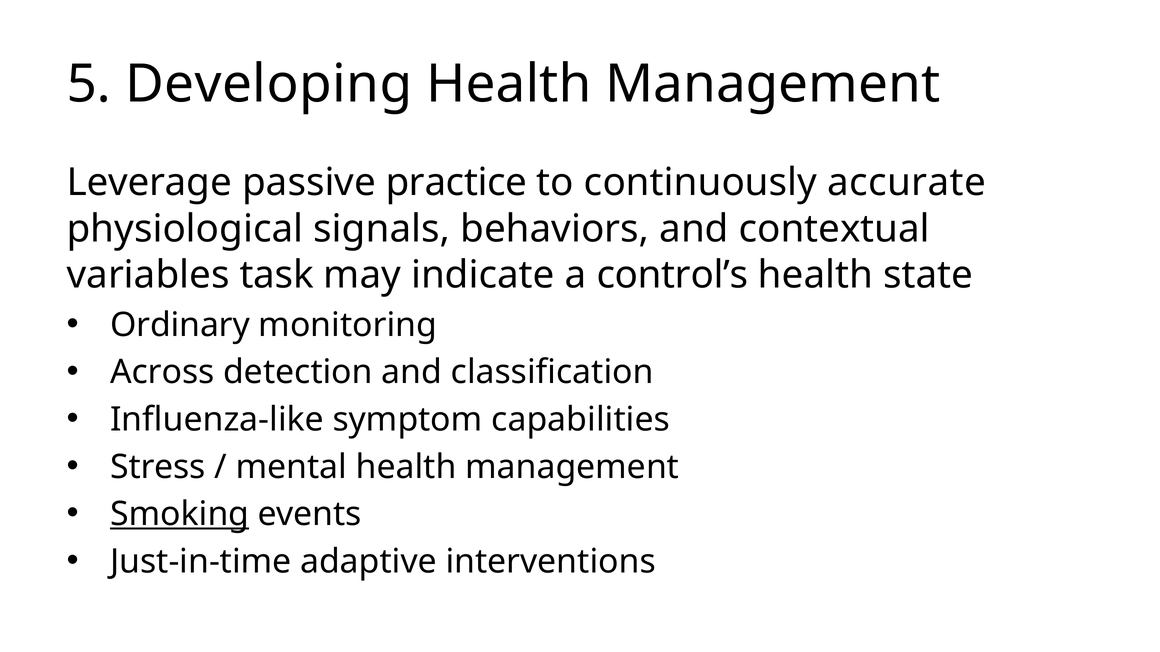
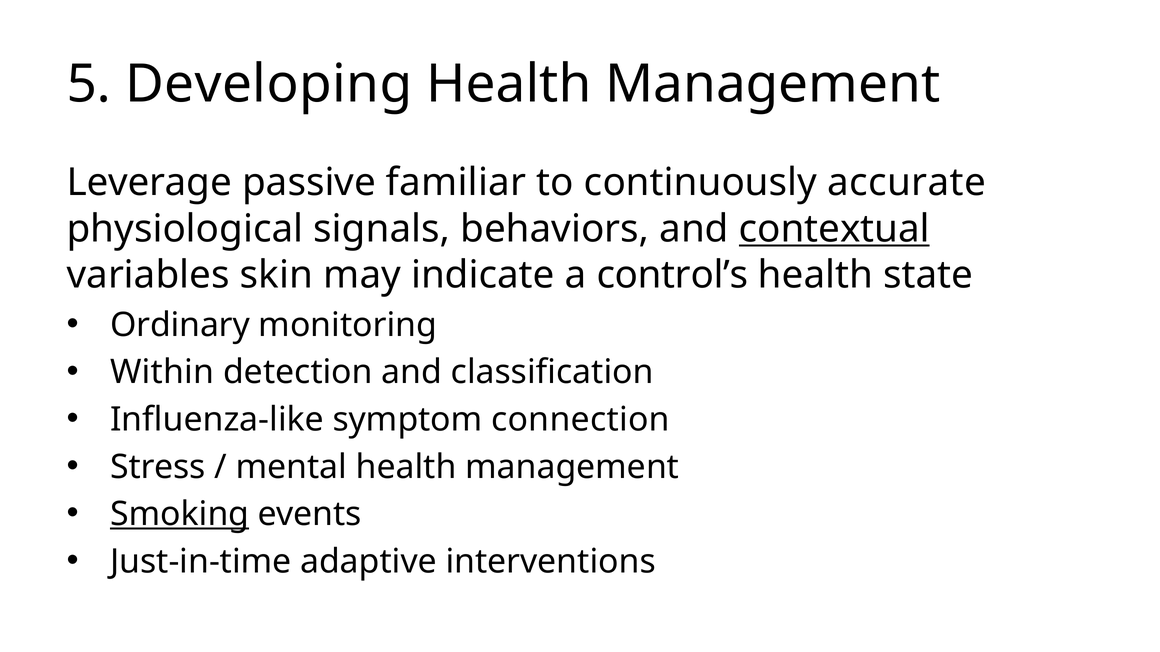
practice: practice -> familiar (456, 183)
contextual underline: none -> present (834, 229)
task: task -> skin (277, 275)
Across: Across -> Within (162, 373)
capabilities: capabilities -> connection (580, 420)
